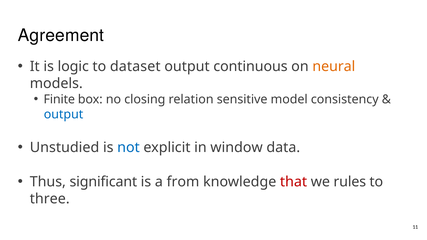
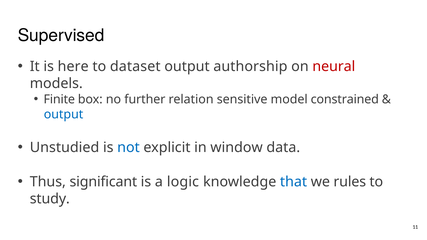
Agreement: Agreement -> Supervised (61, 36)
logic: logic -> here (73, 67)
continuous: continuous -> authorship (250, 67)
neural colour: orange -> red (334, 67)
closing: closing -> further (145, 100)
consistency: consistency -> constrained (345, 100)
from: from -> logic (183, 182)
that colour: red -> blue (294, 182)
three: three -> study (50, 199)
